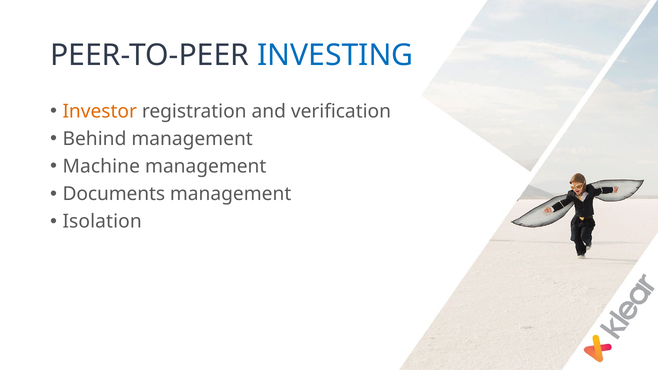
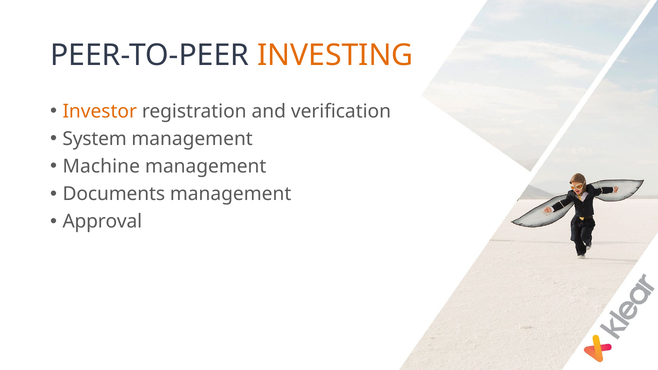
INVESTING colour: blue -> orange (335, 55)
Behind: Behind -> System (95, 139)
Isolation: Isolation -> Approval (102, 222)
